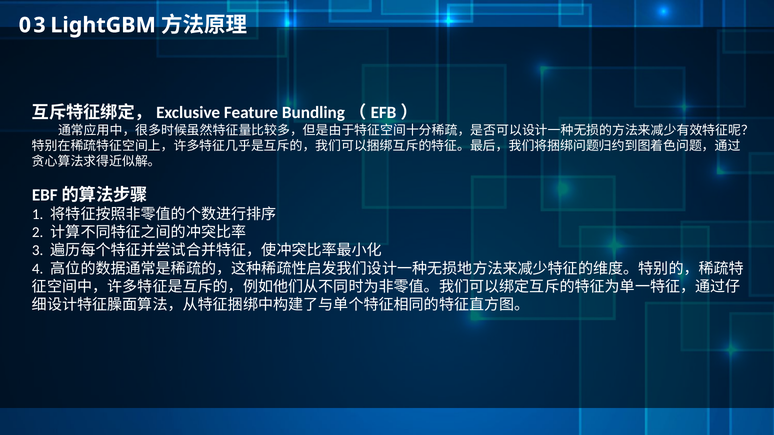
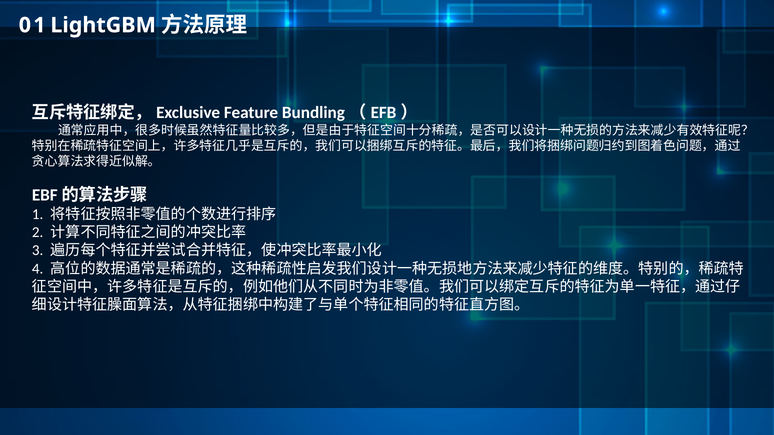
0 3: 3 -> 1 (39, 25)
